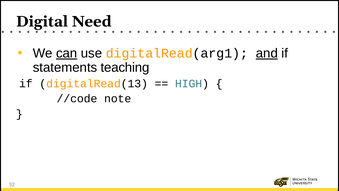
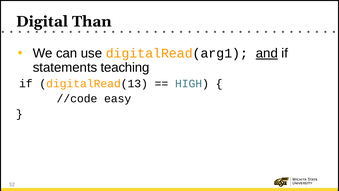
Need: Need -> Than (92, 21)
can underline: present -> none (67, 53)
note: note -> easy (118, 99)
